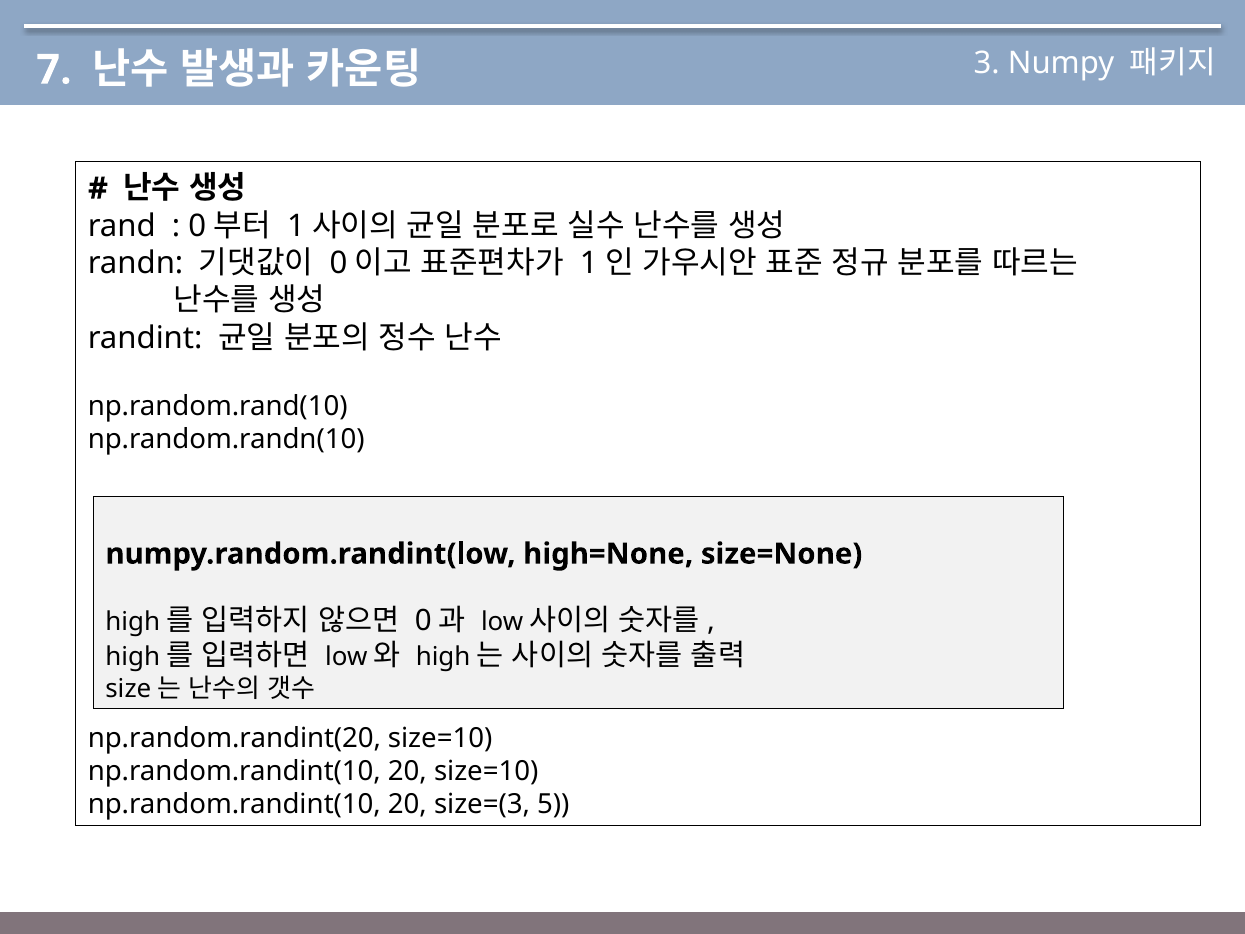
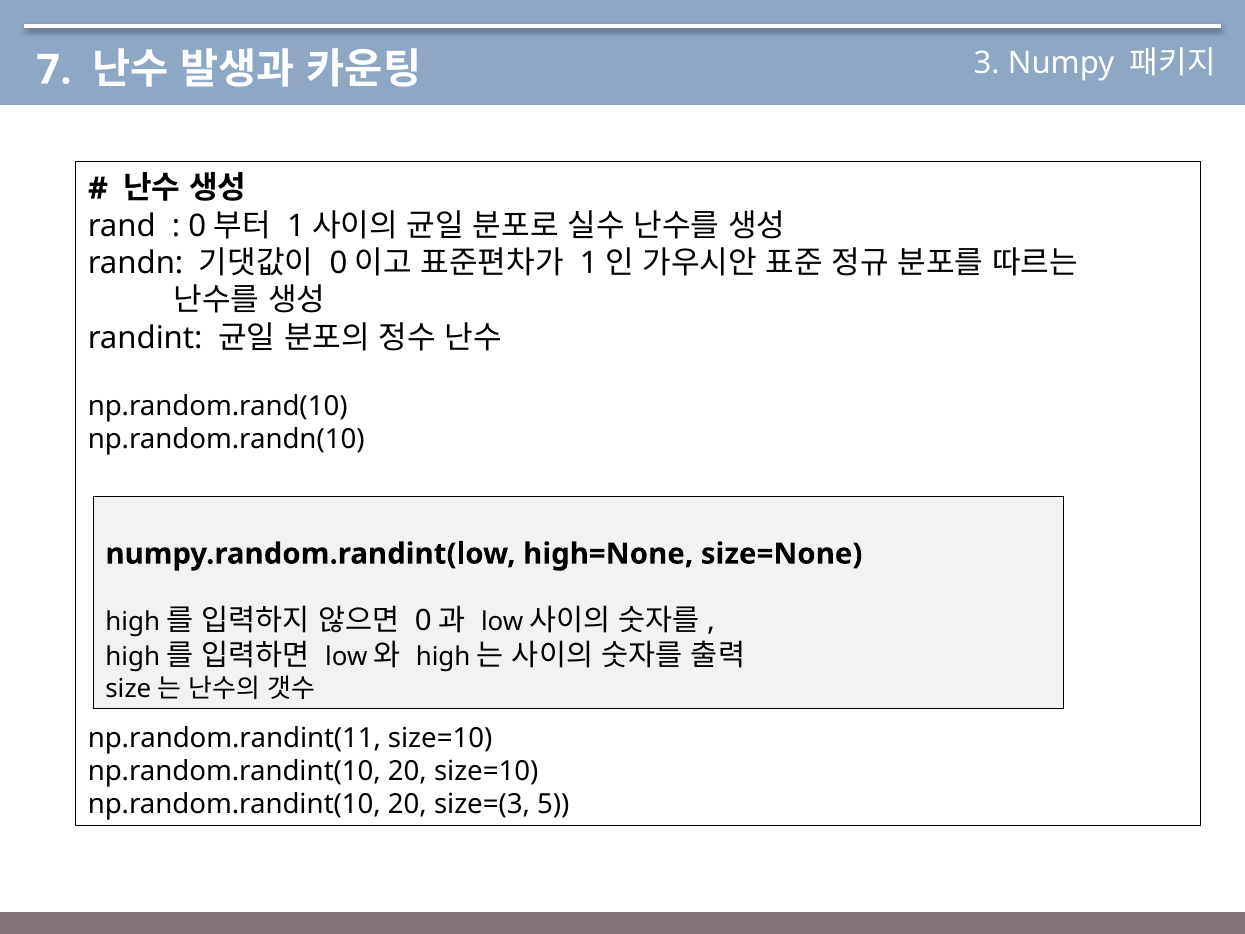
np.random.randint(20: np.random.randint(20 -> np.random.randint(11 (234, 738)
